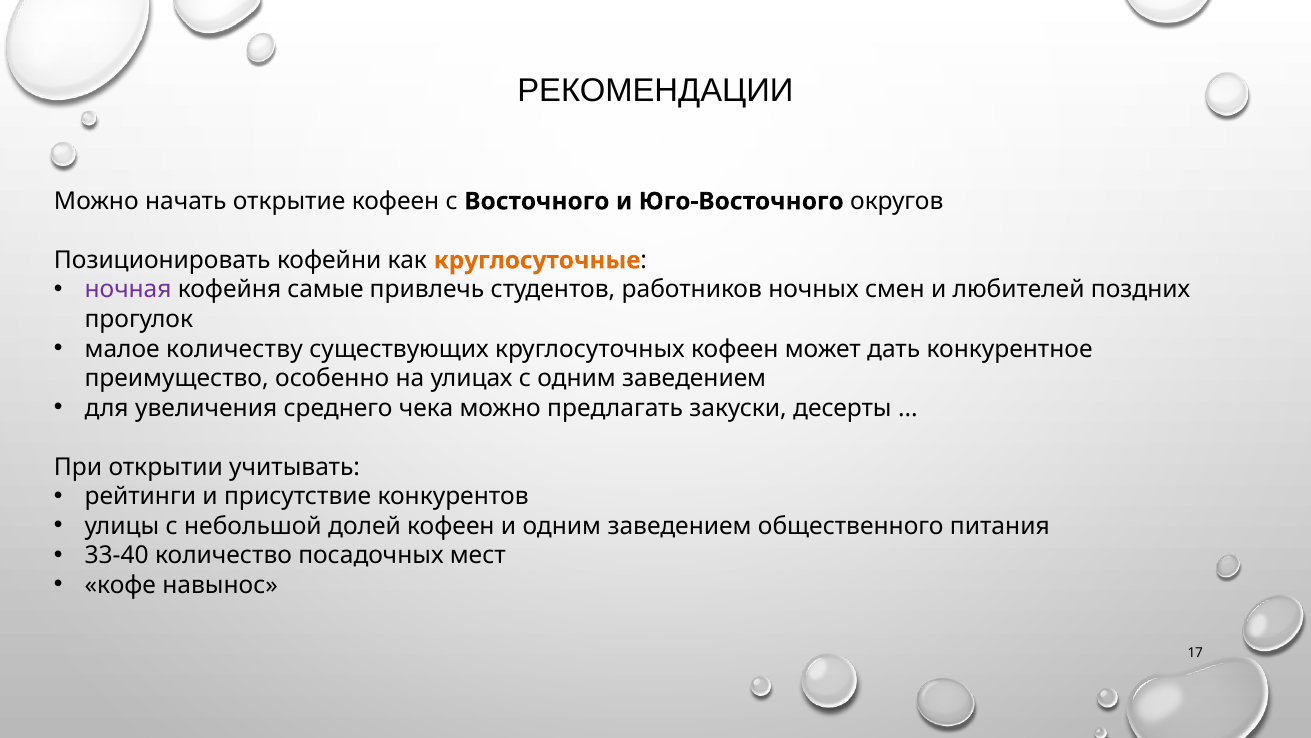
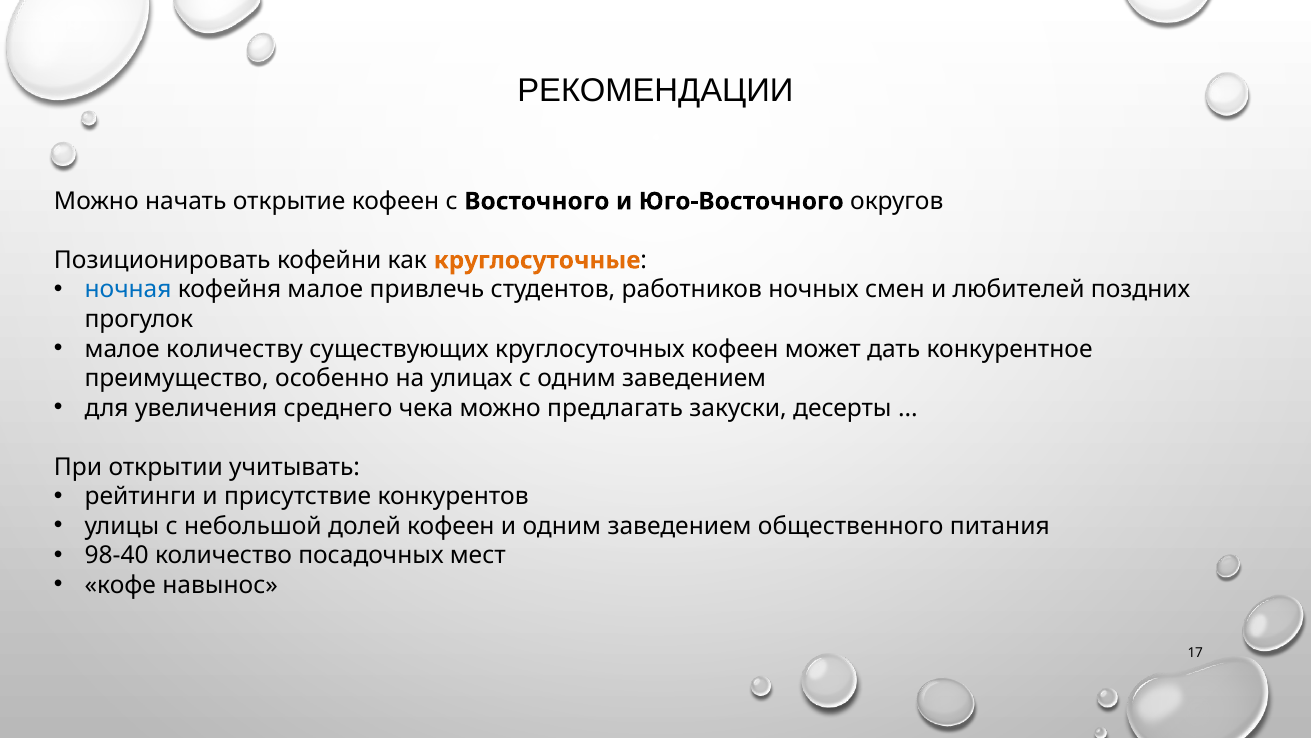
ночная colour: purple -> blue (128, 290)
кофейня самые: самые -> малое (325, 290)
33-40: 33-40 -> 98-40 (117, 555)
